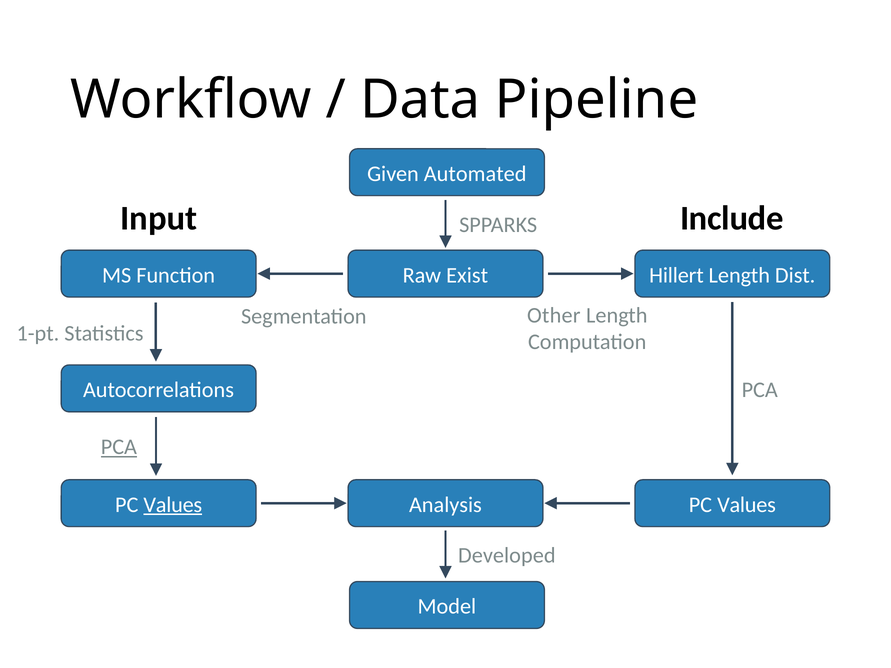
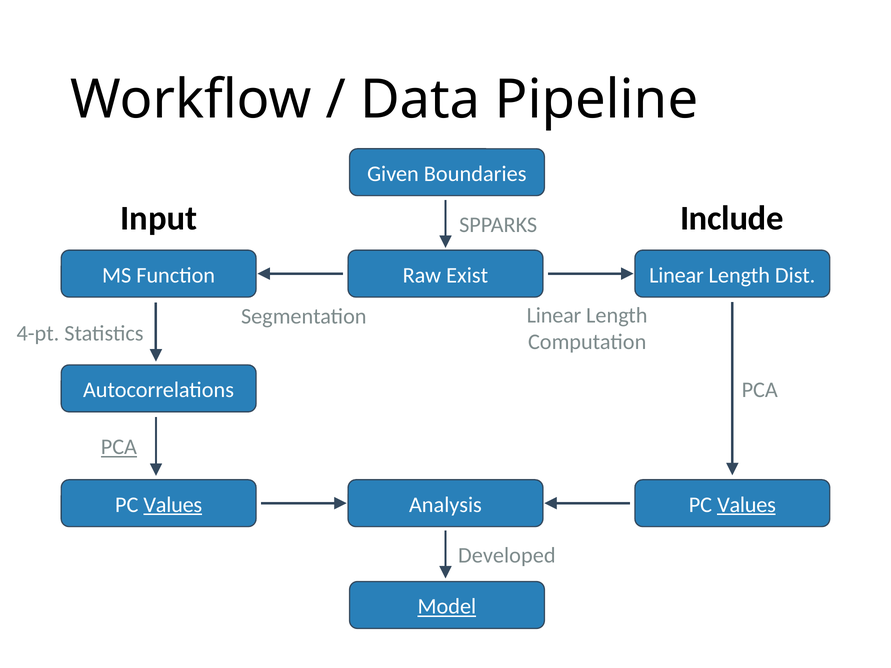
Automated: Automated -> Boundaries (475, 174)
Function Hillert: Hillert -> Linear (676, 275)
Other: Other -> Linear (554, 315)
1-pt: 1-pt -> 4-pt (38, 334)
Values underline: none -> present (747, 505)
Model underline: none -> present (447, 607)
